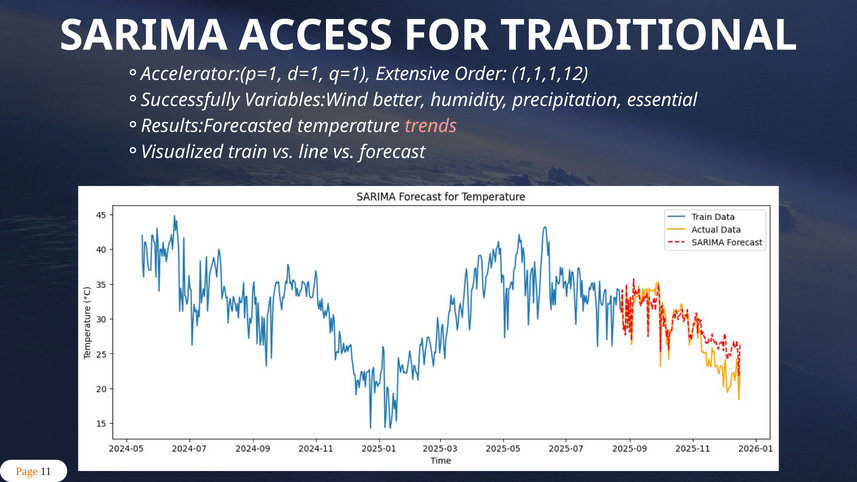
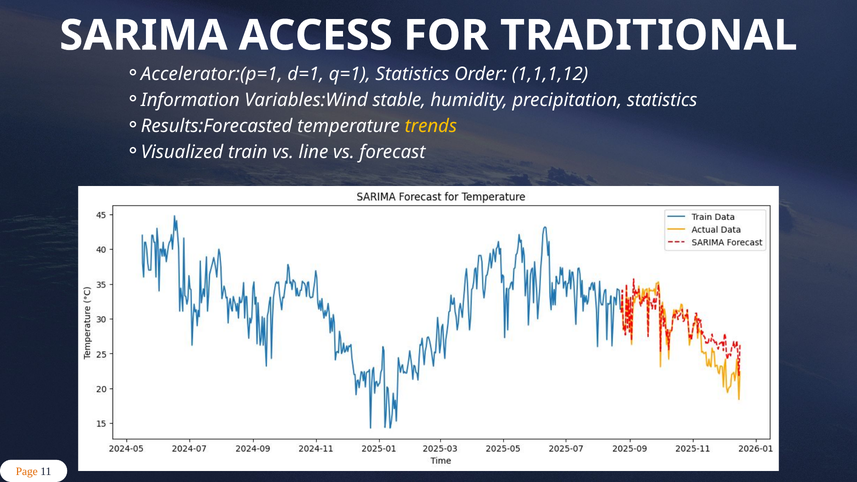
q=1 Extensive: Extensive -> Statistics (412, 74)
Successfully: Successfully -> Information (190, 100)
better: better -> stable (399, 100)
precipitation essential: essential -> statistics (662, 100)
trends colour: pink -> yellow (431, 126)
